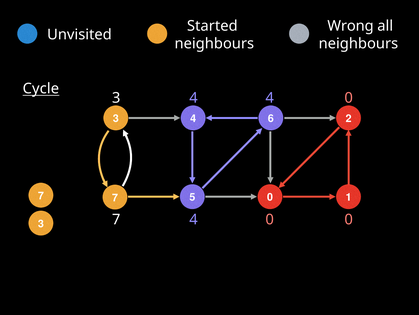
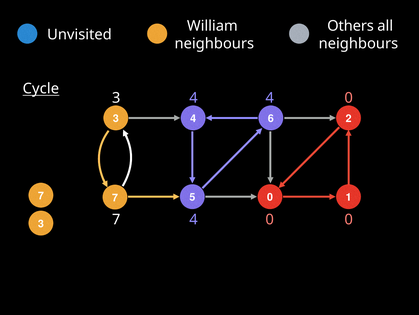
Started: Started -> William (212, 26)
Wrong: Wrong -> Others (351, 26)
